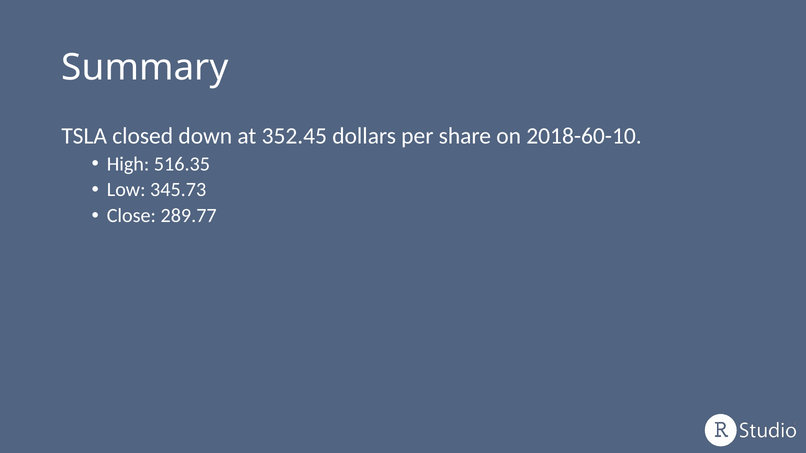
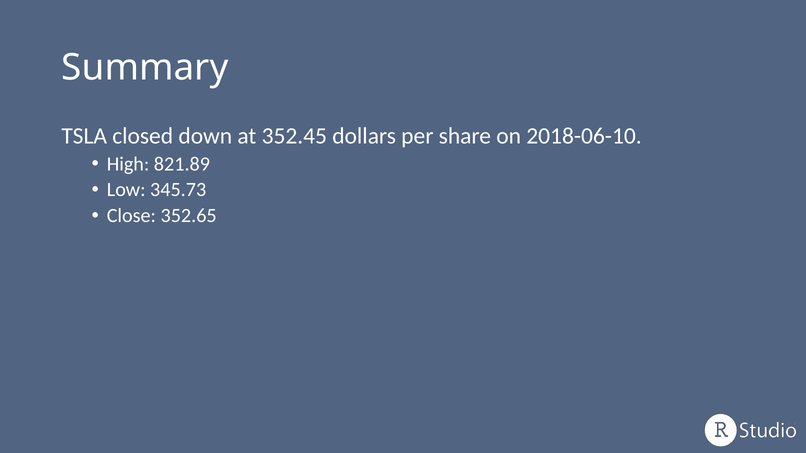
2018-60-10: 2018-60-10 -> 2018-06-10 (584, 136)
516.35: 516.35 -> 821.89 (182, 164)
289.77: 289.77 -> 352.65 (189, 216)
